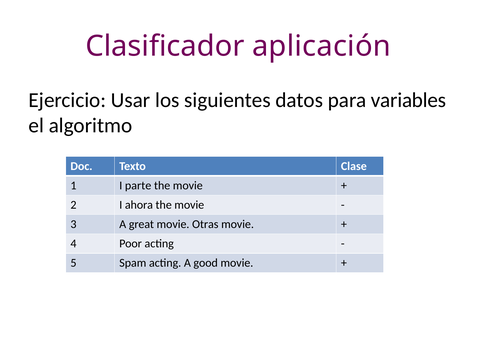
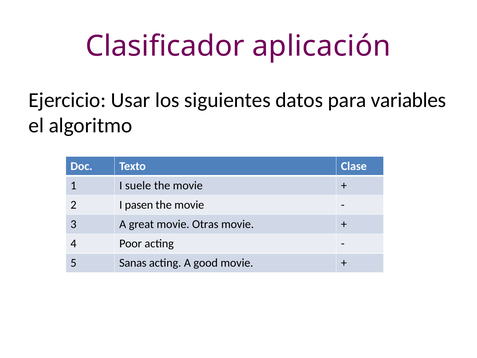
parte: parte -> suele (138, 185)
ahora: ahora -> pasen (139, 205)
Spam: Spam -> Sanas (133, 263)
